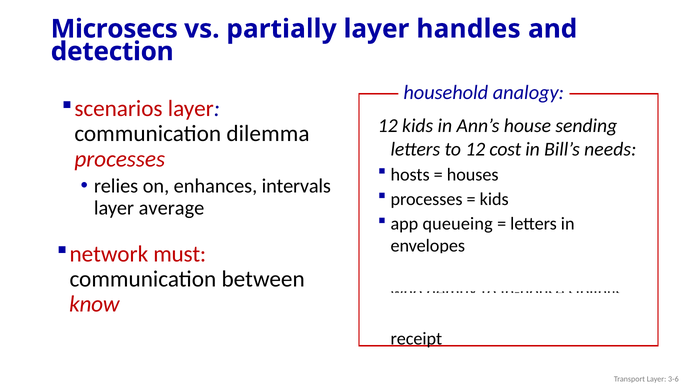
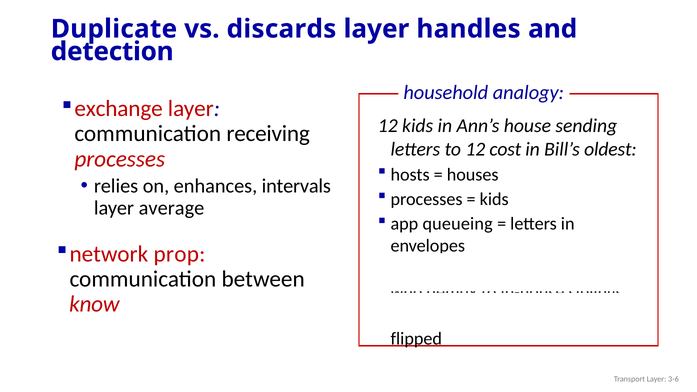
Microsecs: Microsecs -> Duplicate (114, 29)
partially: partially -> discards (281, 29)
scenarios: scenarios -> exchange (119, 109)
dilemma: dilemma -> receiving (268, 134)
needs: needs -> oldest (610, 149)
must: must -> prop (179, 254)
receipt: receipt -> flipped (416, 339)
